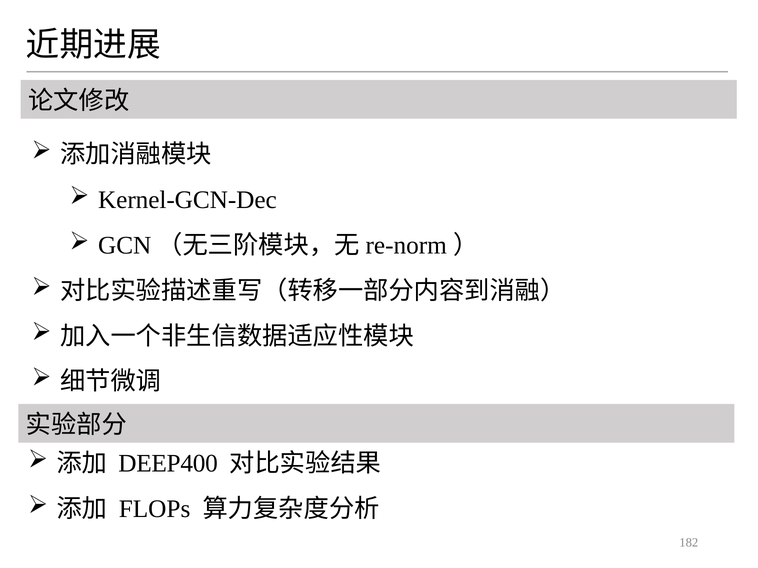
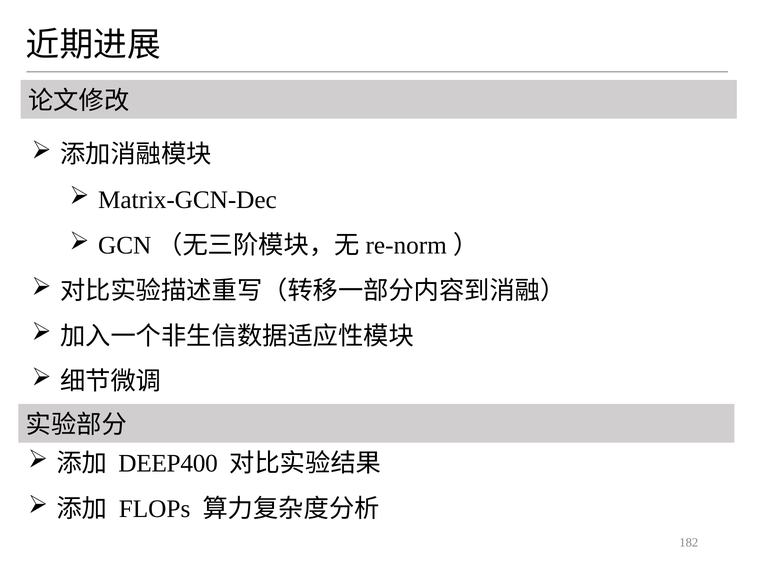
Kernel-GCN-Dec: Kernel-GCN-Dec -> Matrix-GCN-Dec (187, 200)
